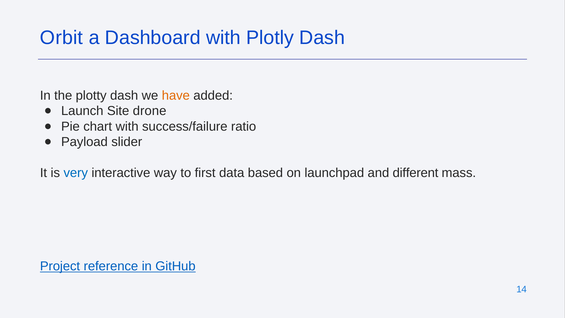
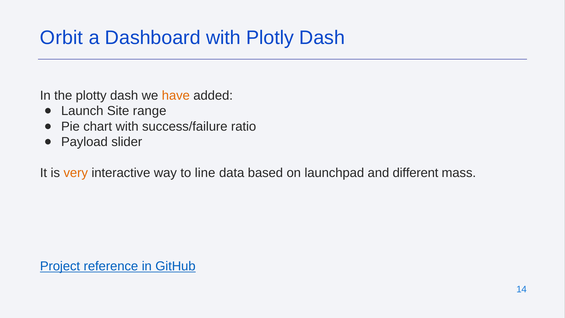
drone: drone -> range (150, 111)
very colour: blue -> orange (76, 173)
first: first -> line (205, 173)
